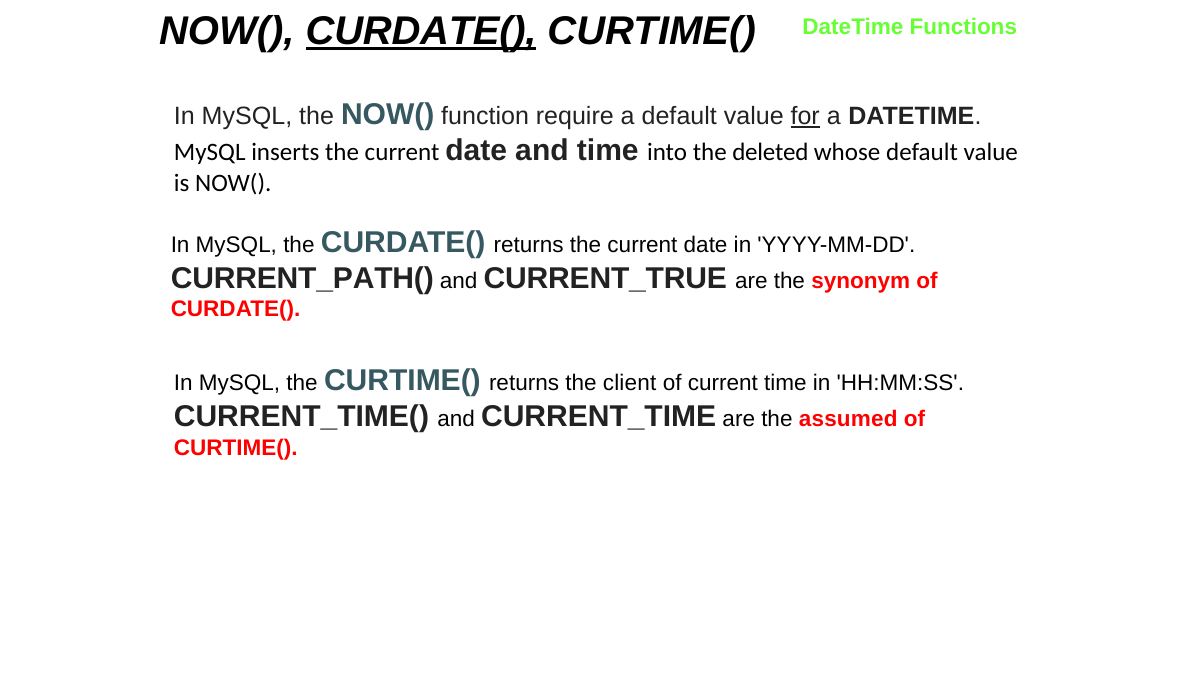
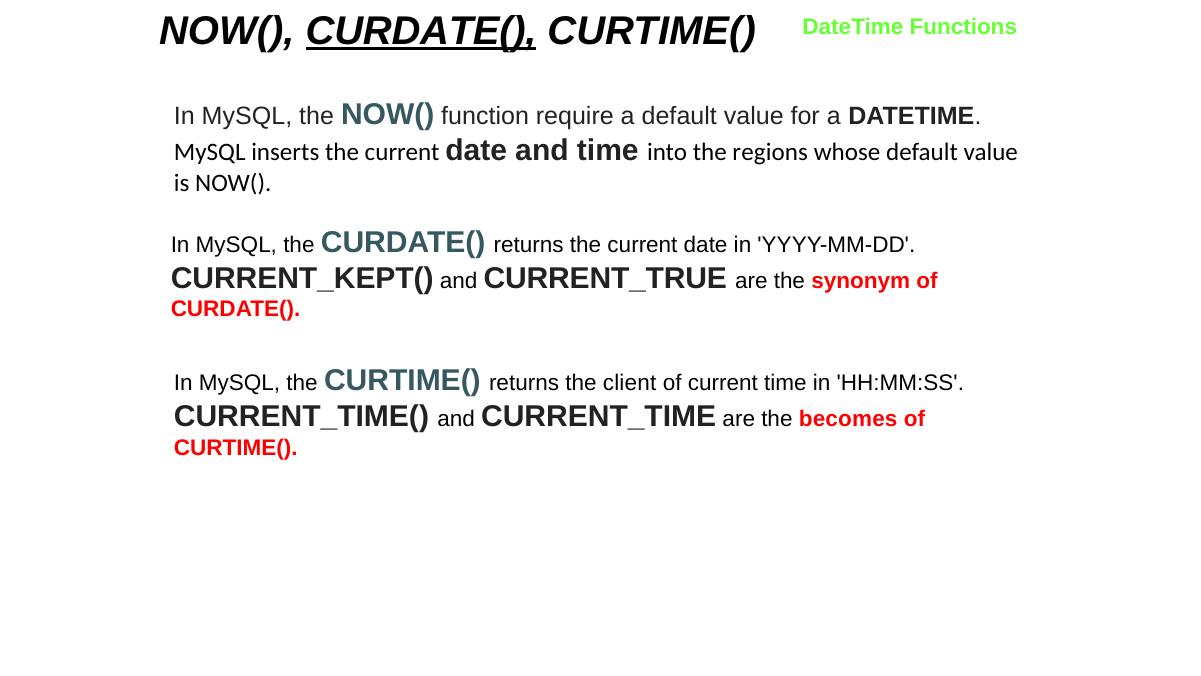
for underline: present -> none (805, 116)
deleted: deleted -> regions (770, 152)
CURRENT_PATH(: CURRENT_PATH( -> CURRENT_KEPT( (302, 278)
assumed: assumed -> becomes (848, 419)
